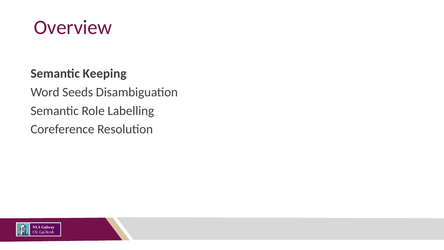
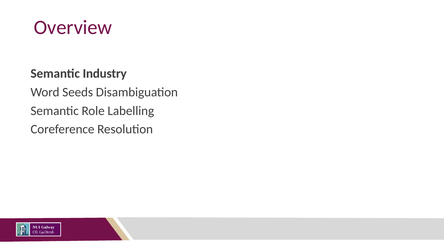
Keeping: Keeping -> Industry (105, 73)
